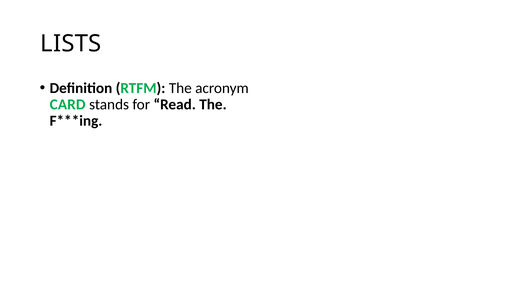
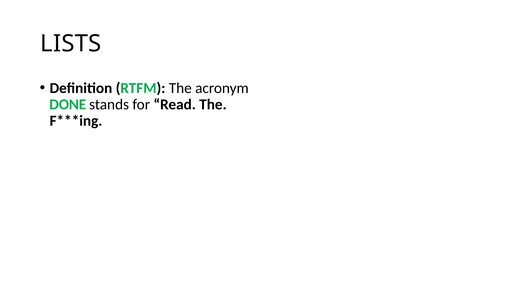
CARD: CARD -> DONE (68, 105)
